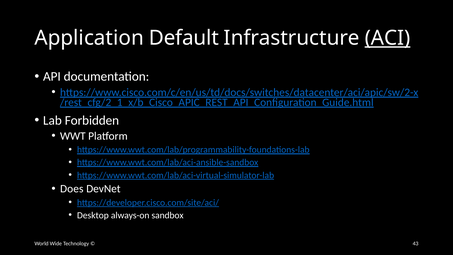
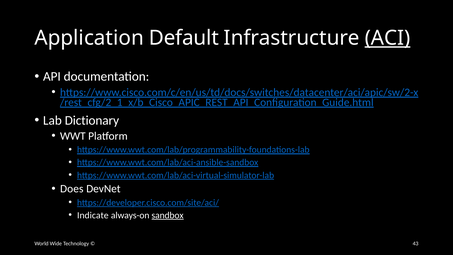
Forbidden: Forbidden -> Dictionary (92, 120)
Desktop: Desktop -> Indicate (93, 215)
sandbox underline: none -> present (168, 215)
